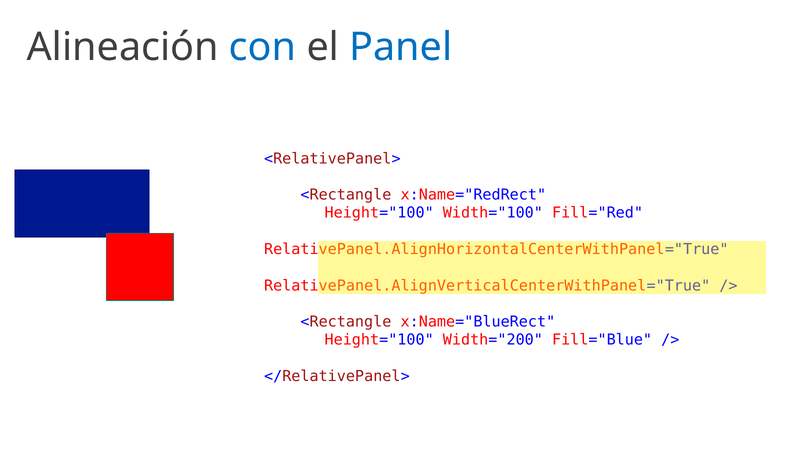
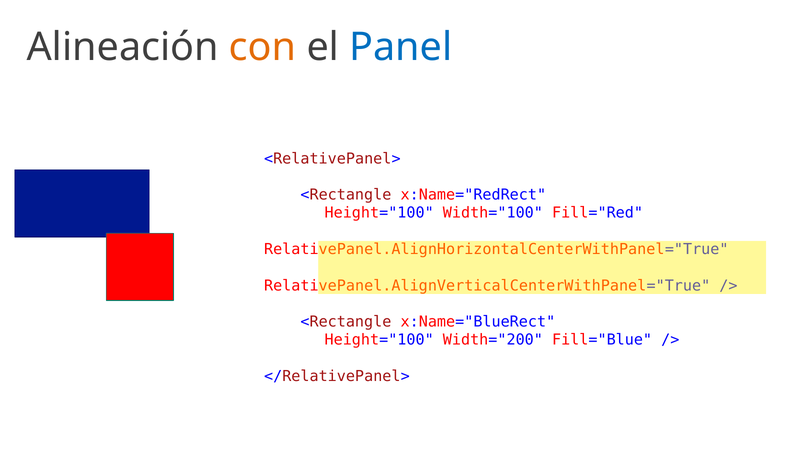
con colour: blue -> orange (263, 47)
